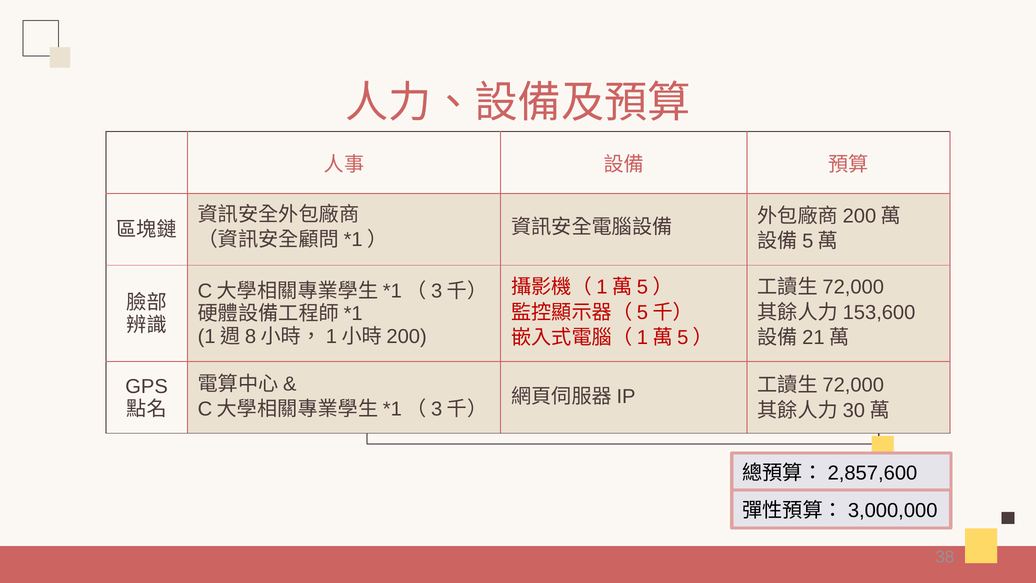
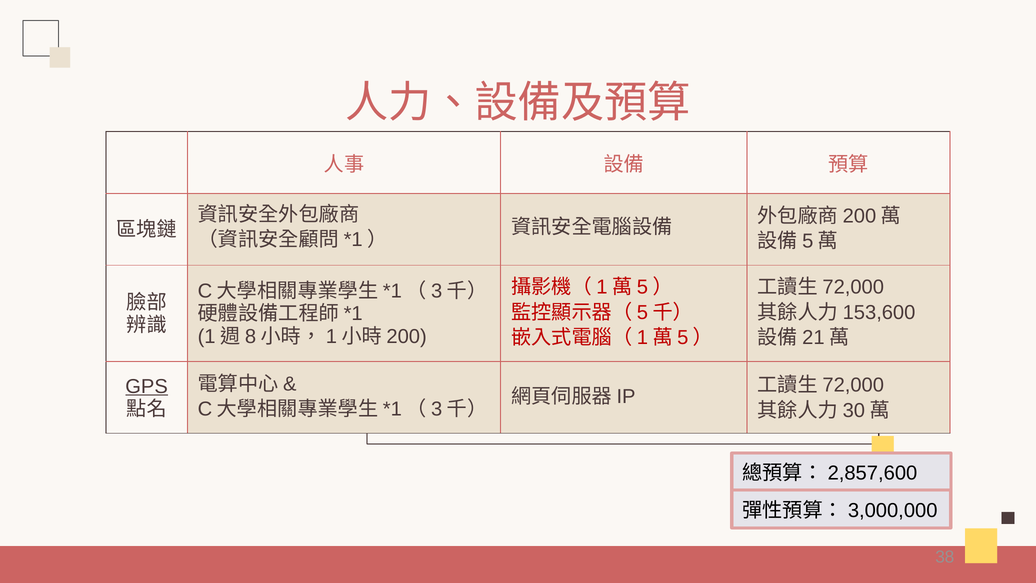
GPS underline: none -> present (147, 386)
